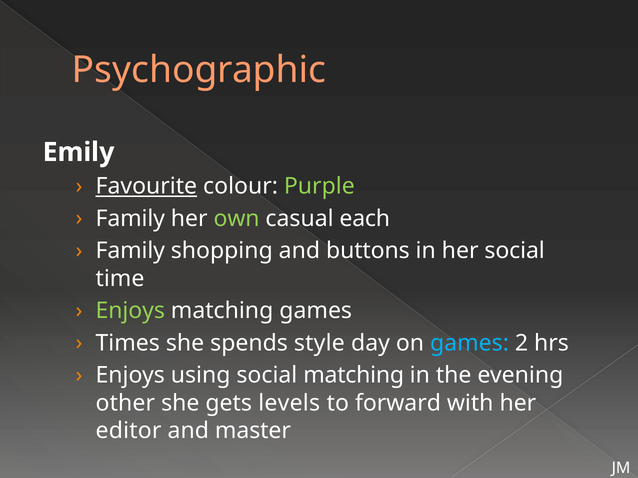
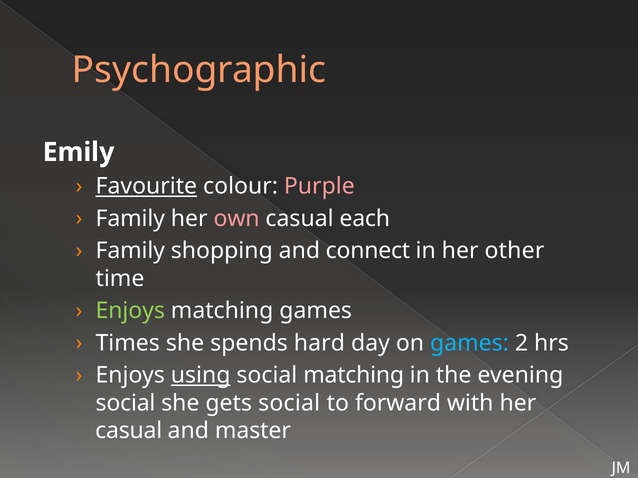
Purple colour: light green -> pink (319, 186)
own colour: light green -> pink (237, 219)
buttons: buttons -> connect (368, 251)
her social: social -> other (514, 251)
style: style -> hard (319, 343)
using underline: none -> present (201, 376)
other: other -> social (126, 403)
gets levels: levels -> social (289, 403)
editor: editor -> casual (129, 431)
